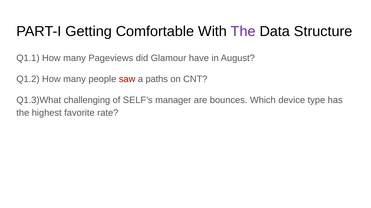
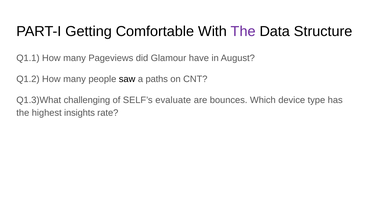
saw colour: red -> black (127, 79)
manager: manager -> evaluate (173, 100)
favorite: favorite -> insights (79, 113)
